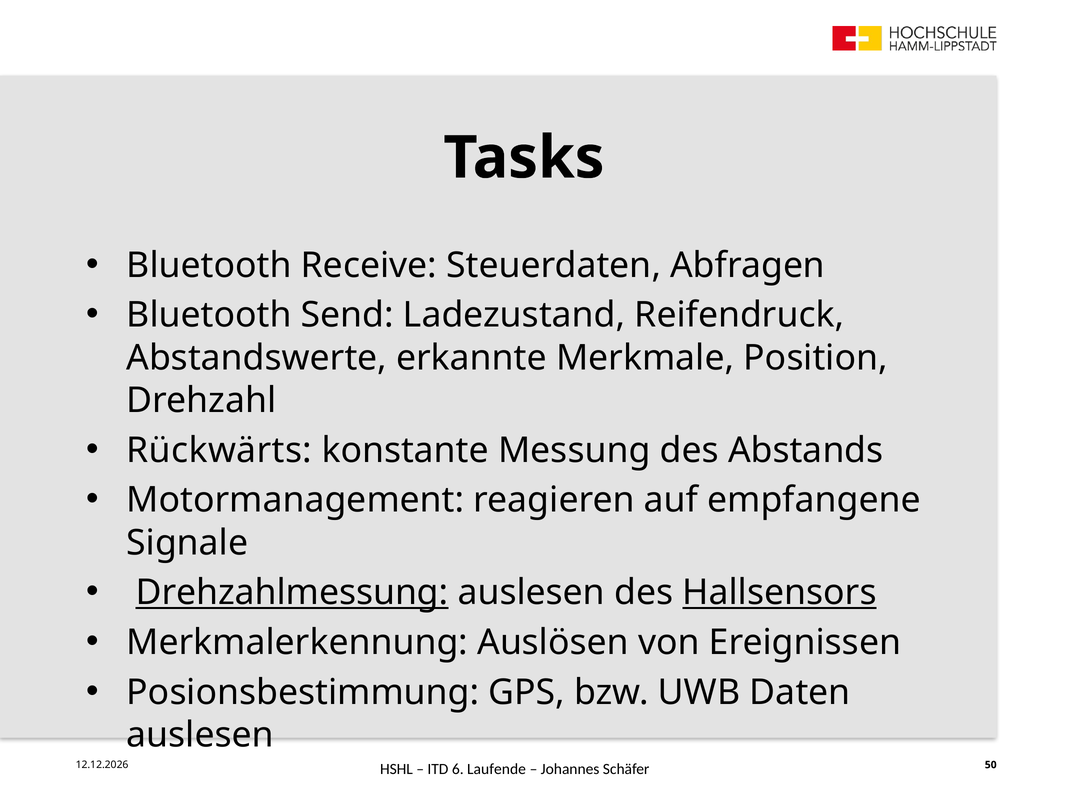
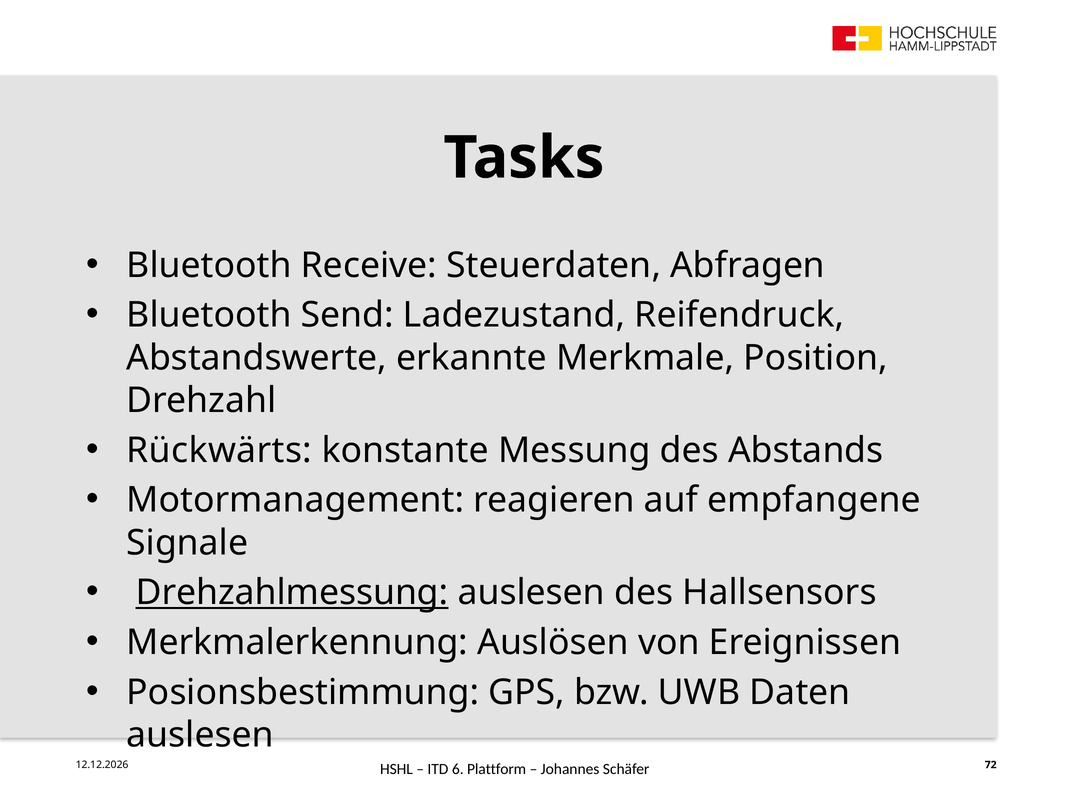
Hallsensors underline: present -> none (780, 593)
50: 50 -> 72 (991, 765)
Laufende: Laufende -> Plattform (497, 769)
